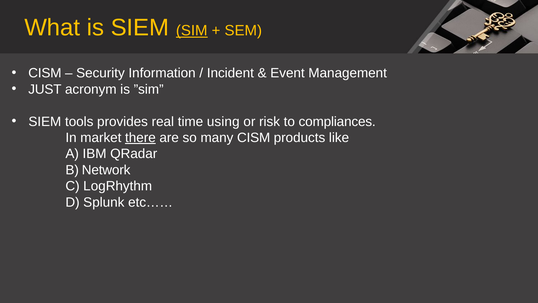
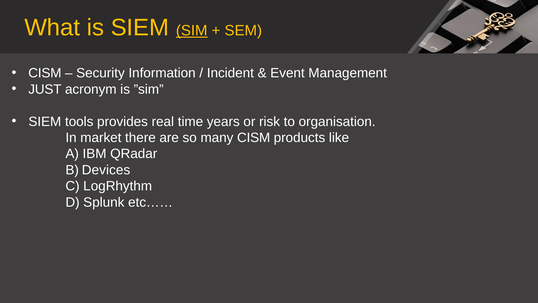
using: using -> years (223, 121)
compliances: compliances -> organisation (337, 121)
there underline: present -> none (140, 138)
Network: Network -> Devices (106, 170)
